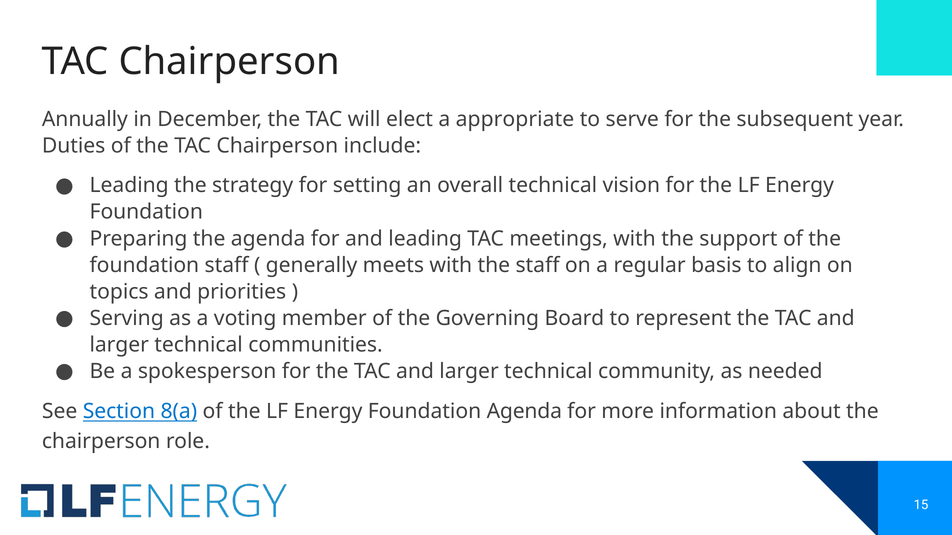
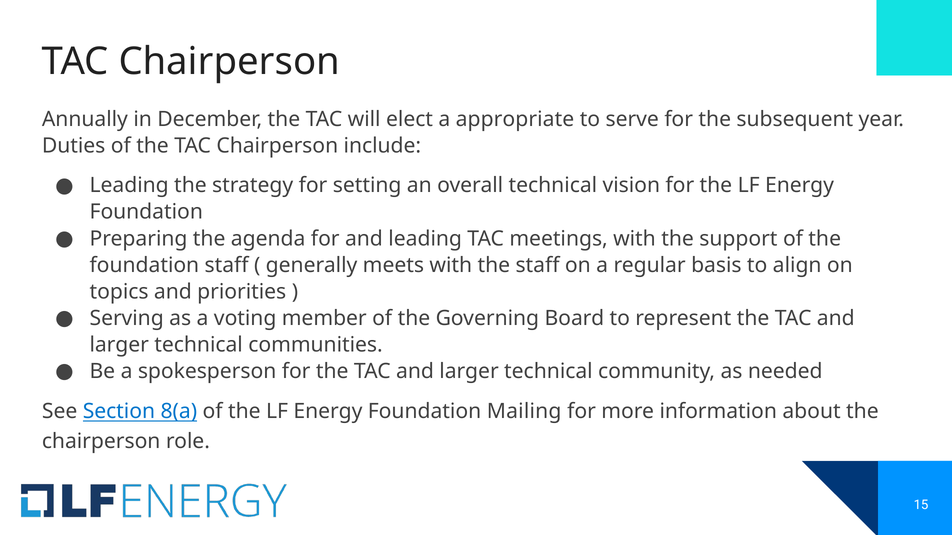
Foundation Agenda: Agenda -> Mailing (524, 412)
